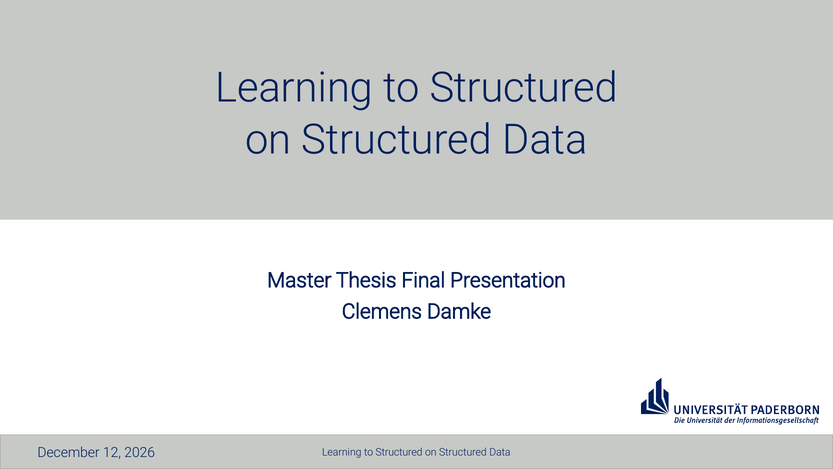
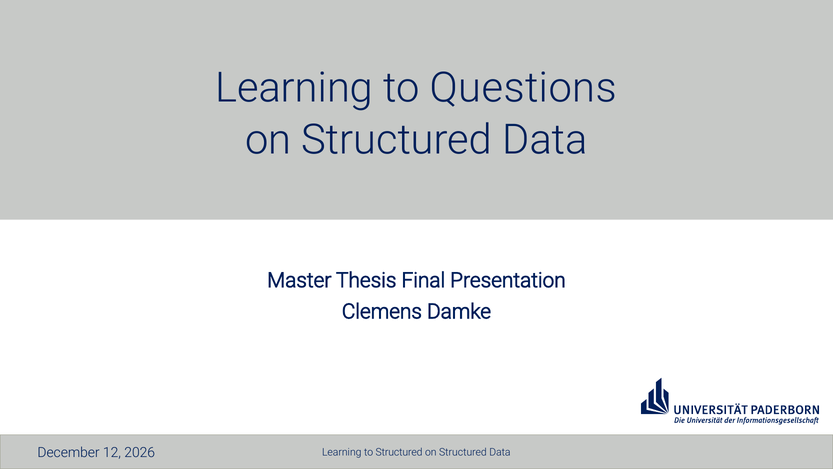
Structured: Structured -> Questions (523, 88)
